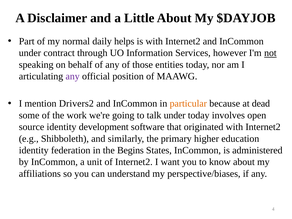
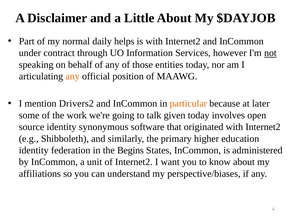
any colour: purple -> orange (73, 76)
dead: dead -> later (261, 104)
talk under: under -> given (175, 115)
development: development -> synonymous (104, 127)
